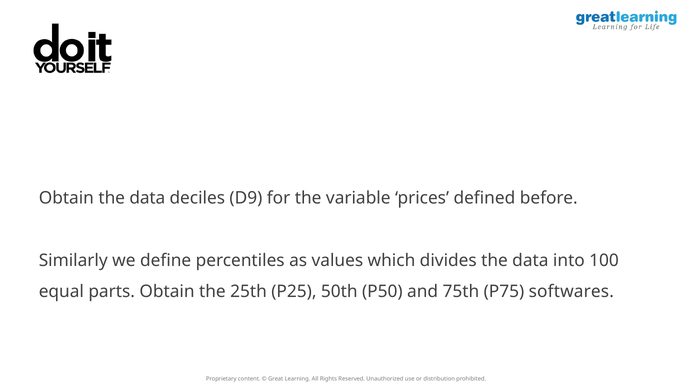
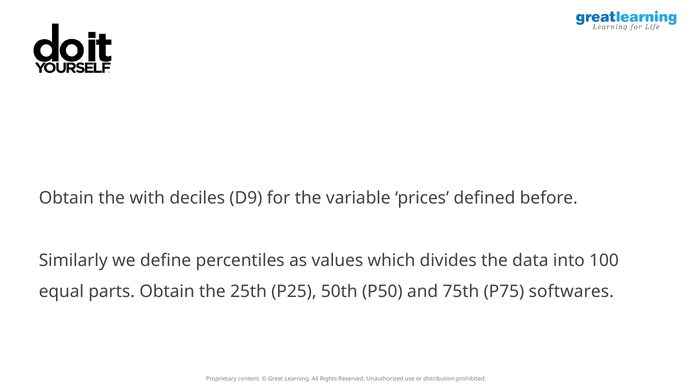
Obtain the data: data -> with (147, 198)
